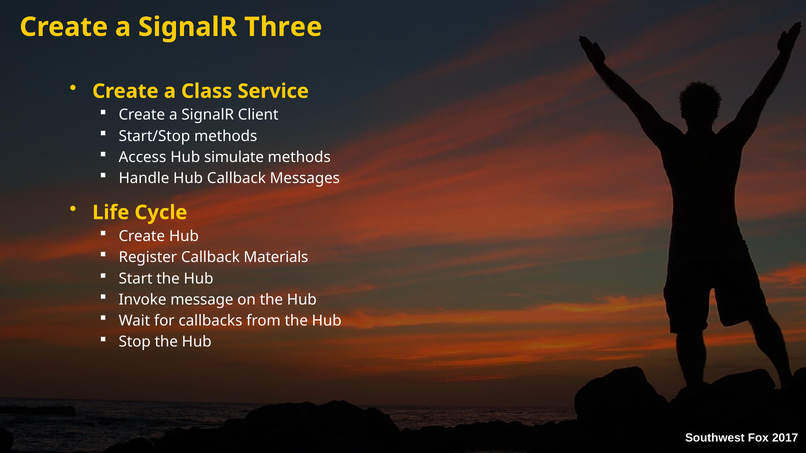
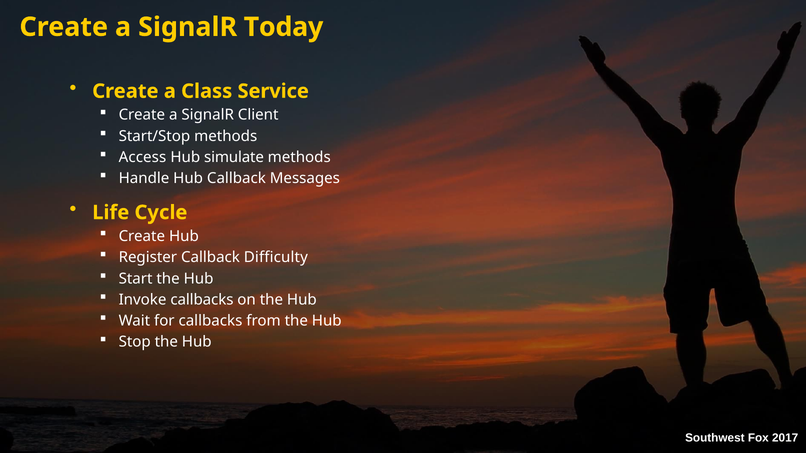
Three: Three -> Today (283, 27)
Materials: Materials -> Difficulty (276, 258)
Invoke message: message -> callbacks (202, 300)
